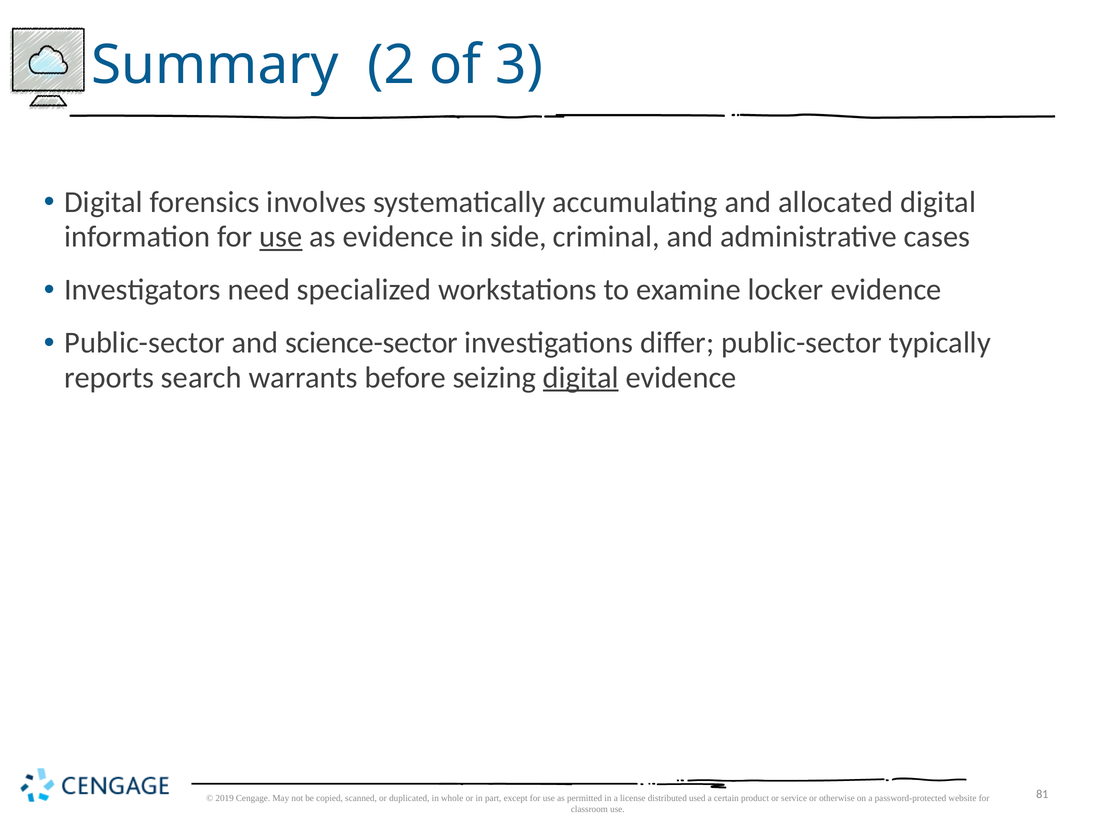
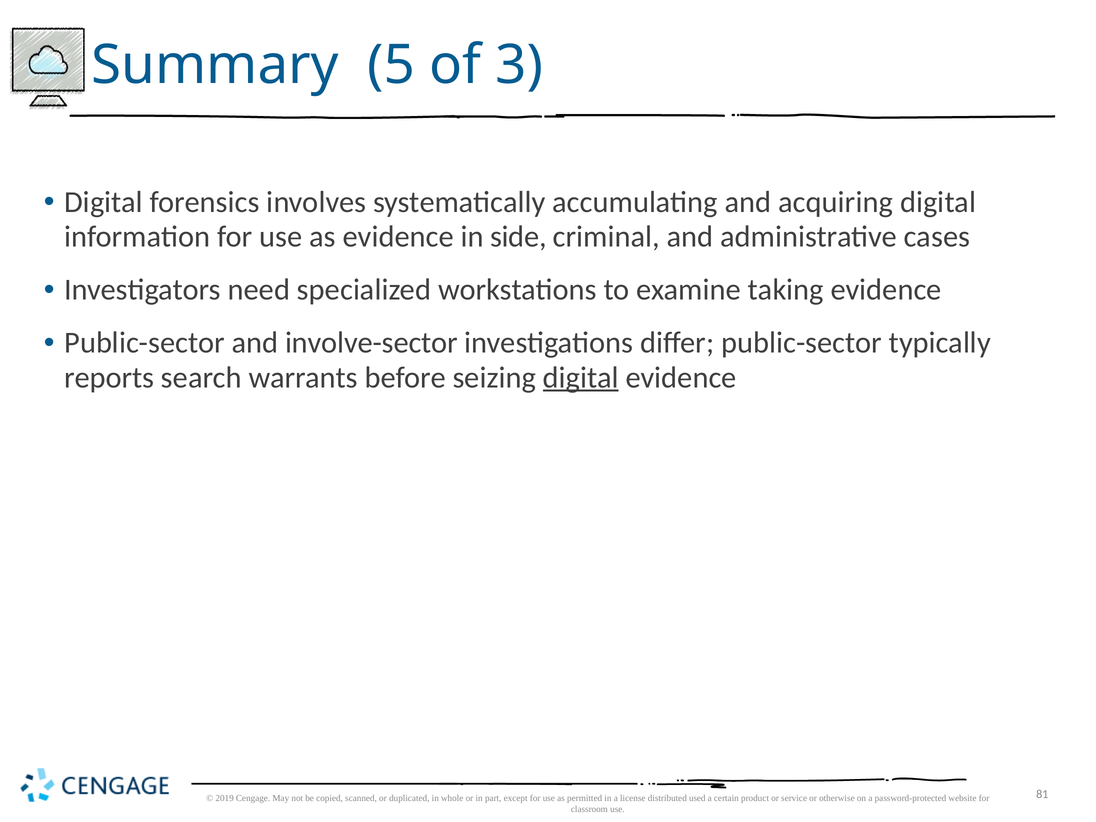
2: 2 -> 5 (391, 65)
allocated: allocated -> acquiring (836, 202)
use underline: present -> none (281, 237)
locker: locker -> taking (786, 290)
science-sector: science-sector -> involve-sector (371, 343)
